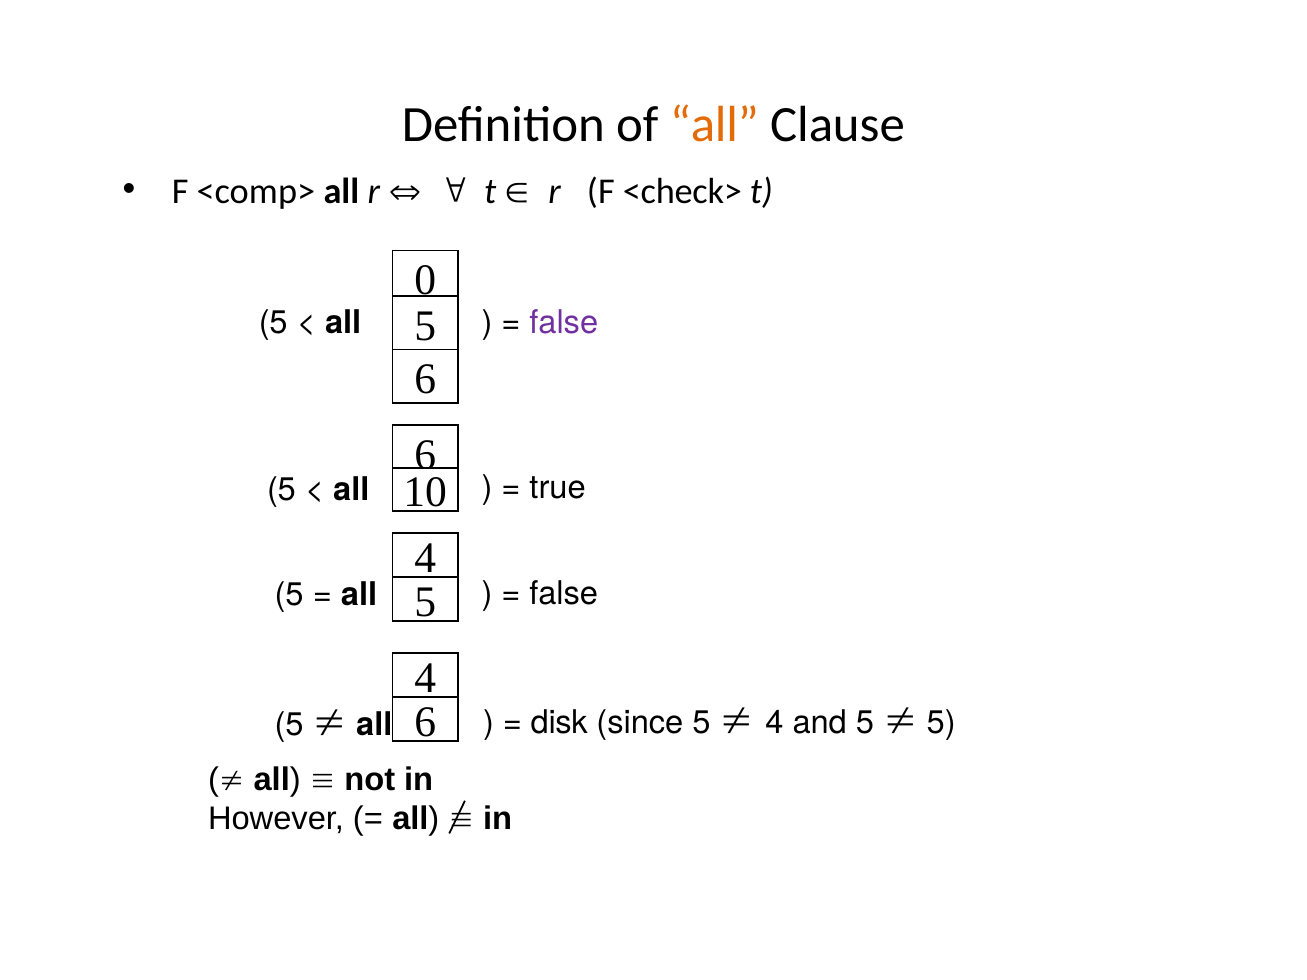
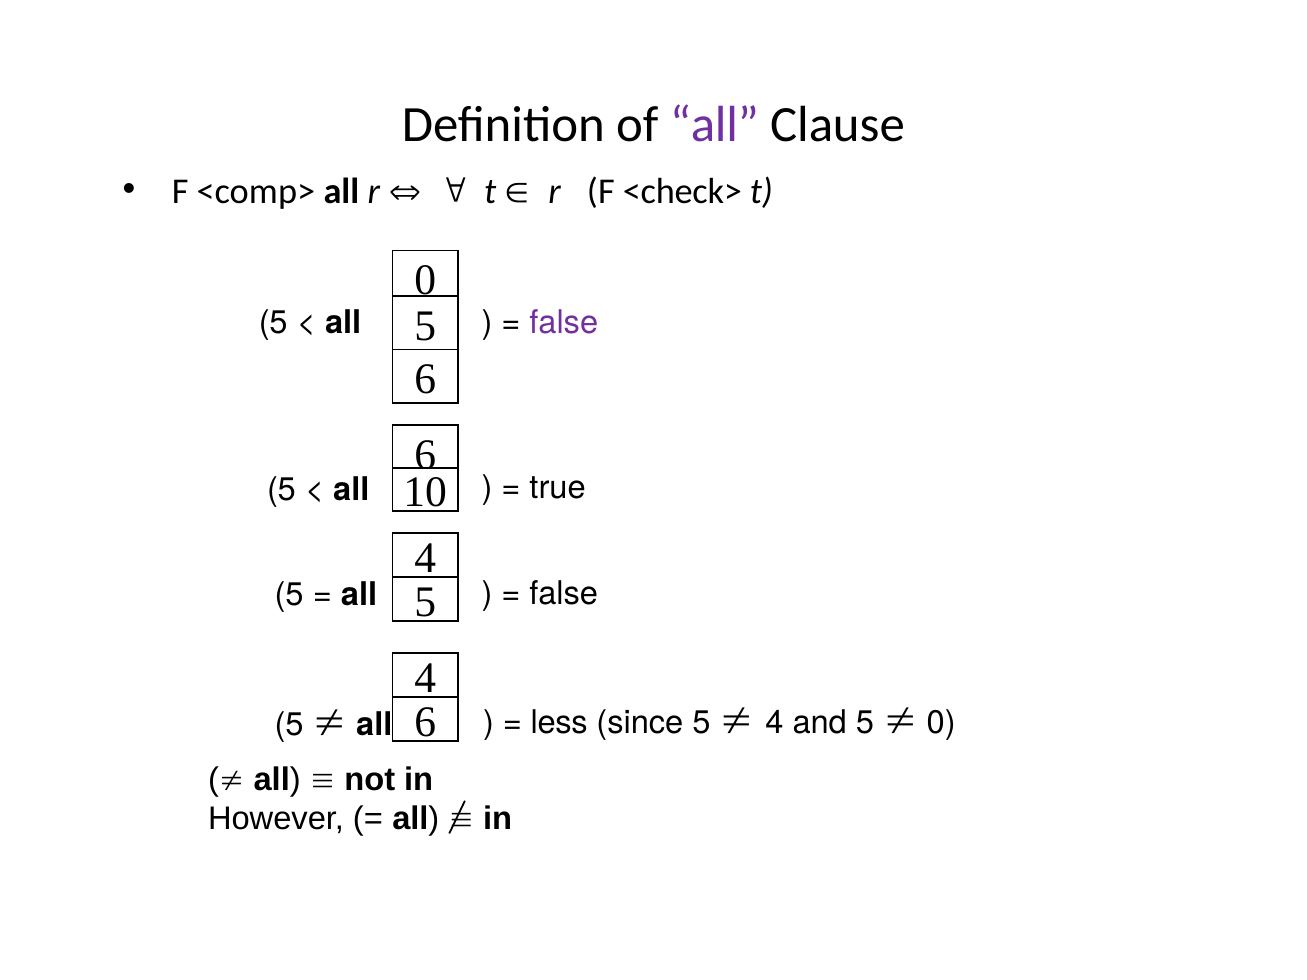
all colour: orange -> purple (714, 124)
disk: disk -> less (559, 723)
5: 5 -> 0 (941, 723)
